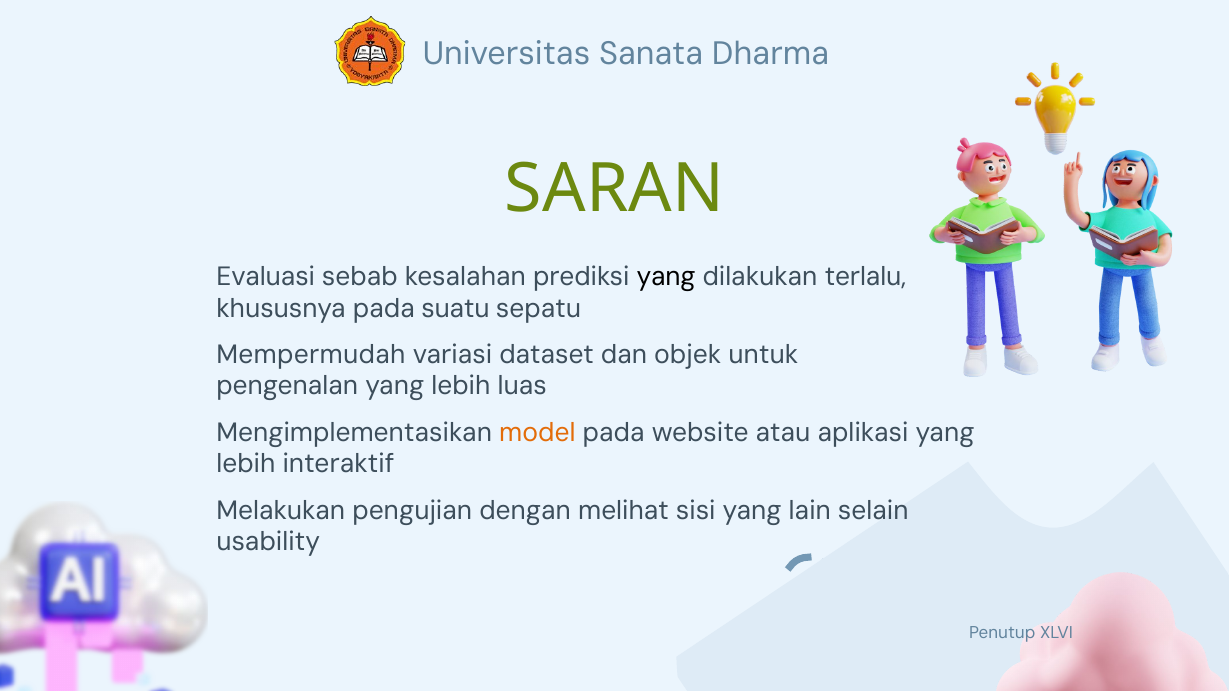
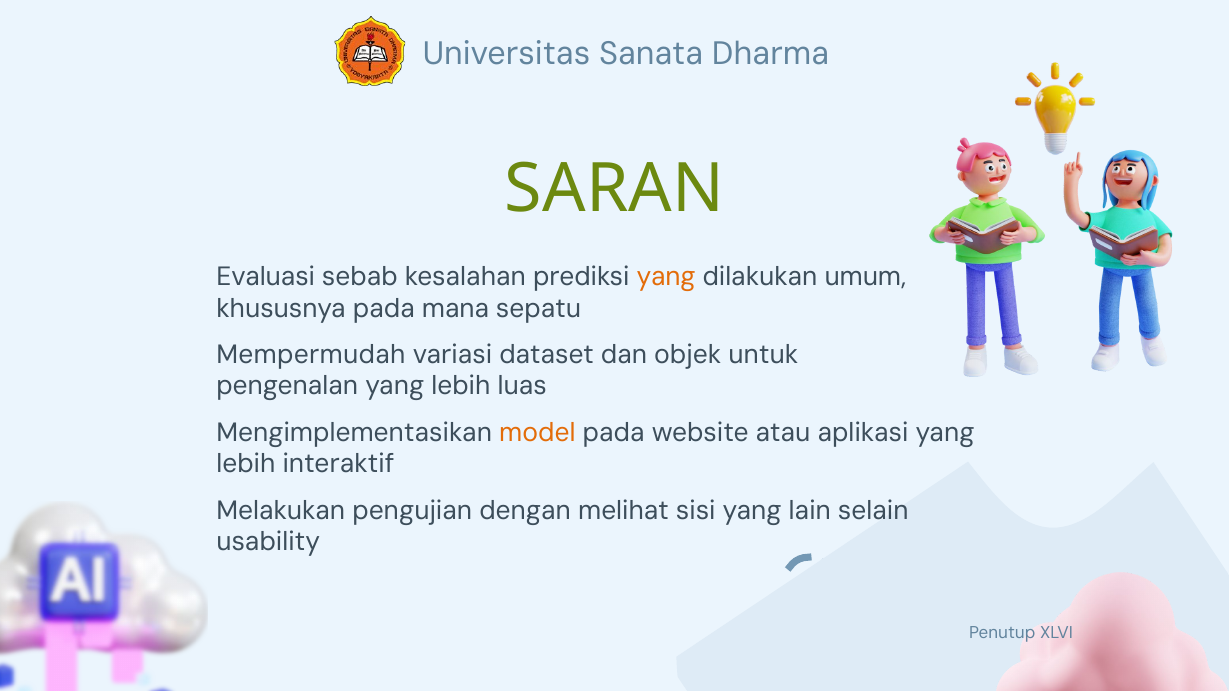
yang colour: black -> orange (666, 277)
terlalu: terlalu -> umum (865, 277)
suatu: suatu -> mana (456, 309)
